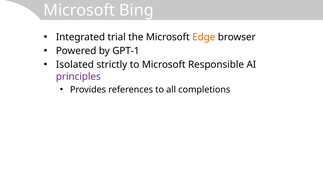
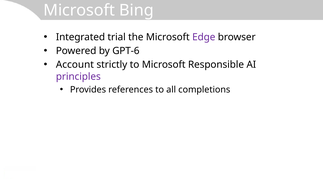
Edge colour: orange -> purple (204, 37)
GPT-1: GPT-1 -> GPT-6 (126, 51)
Isolated: Isolated -> Account (75, 65)
